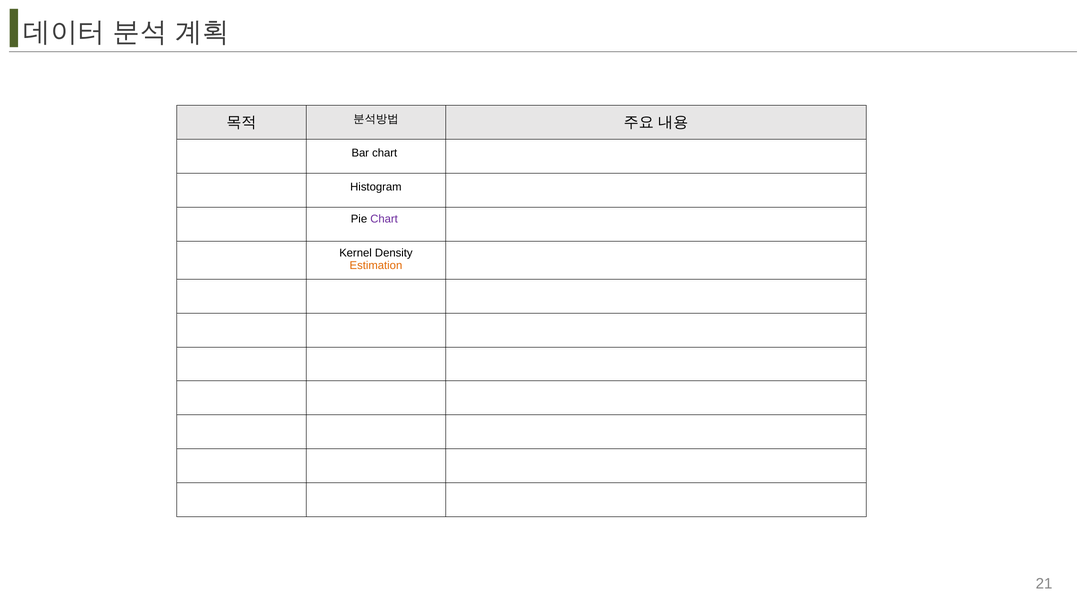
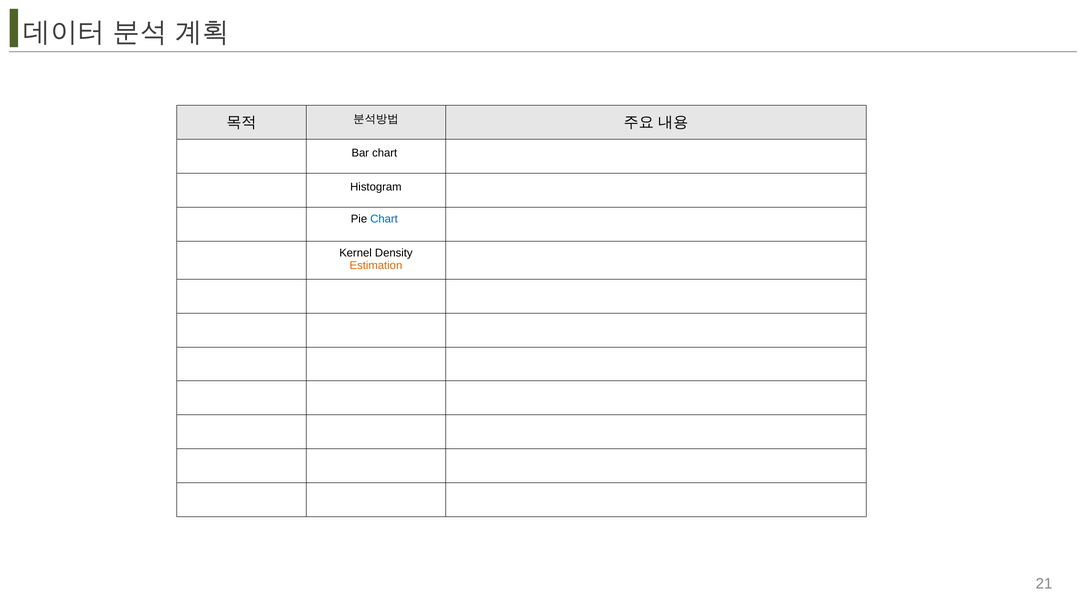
Chart colour: purple -> blue (384, 219)
